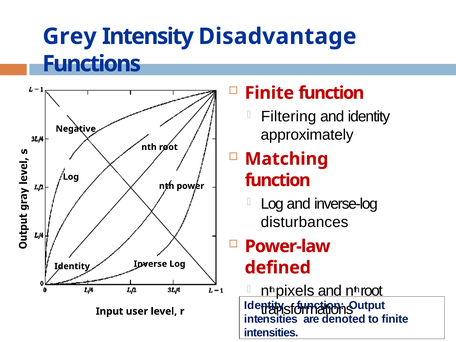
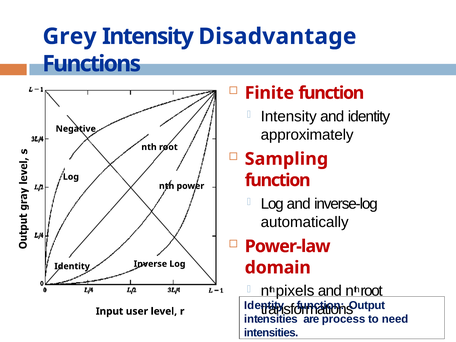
Filtering: Filtering -> Intensity (289, 117)
Matching: Matching -> Sampling (286, 159)
disturbances: disturbances -> automatically (305, 222)
defined: defined -> domain (278, 268)
denoted: denoted -> process (344, 319)
to finite: finite -> need (395, 319)
